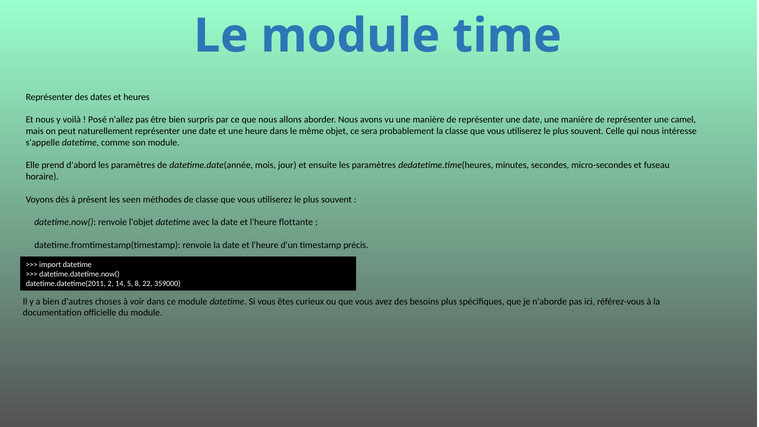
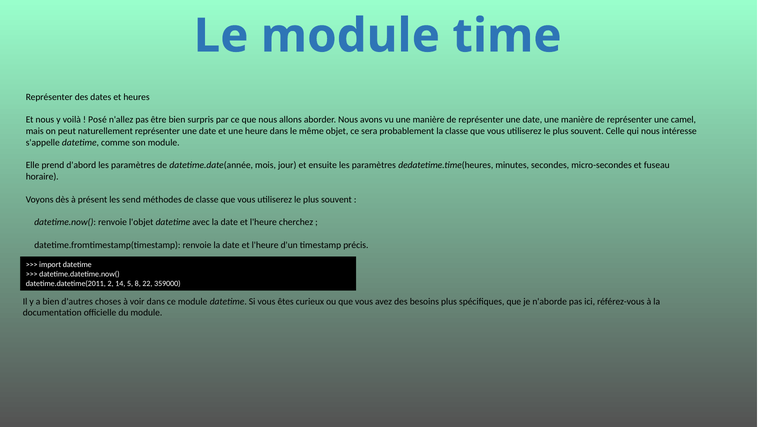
seen: seen -> send (131, 199)
flottante: flottante -> cherchez (296, 222)
